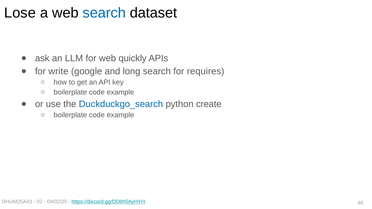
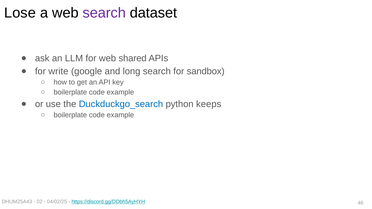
search colour: blue -> purple (104, 13)
quickly: quickly -> shared (133, 59)
requires: requires -> sandbox (206, 71)
create: create -> keeps (209, 104)
